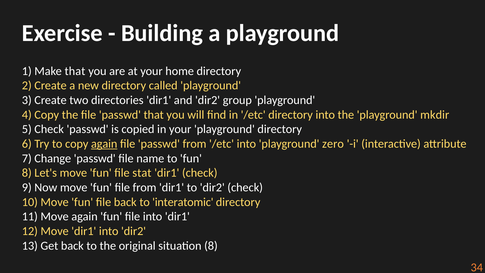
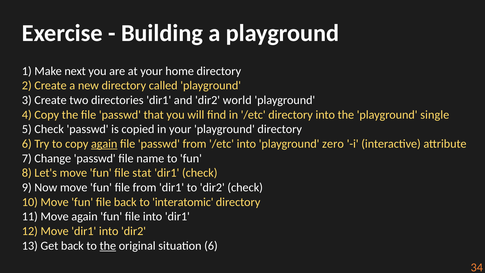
Make that: that -> next (75, 71)
group: group -> world (237, 100)
mkdir: mkdir -> single (435, 115)
the underline: none -> present (108, 246)
situation 8: 8 -> 6 (211, 246)
